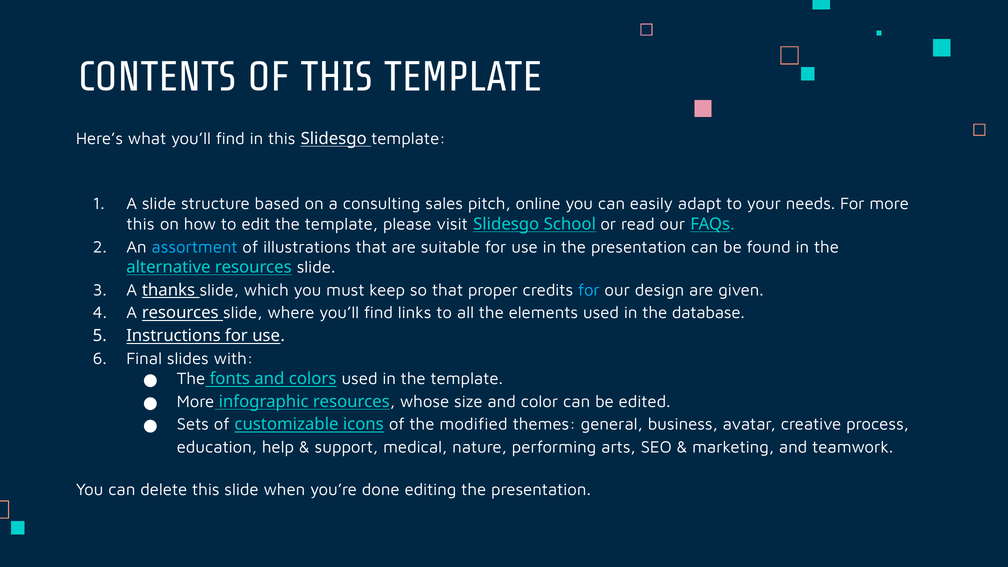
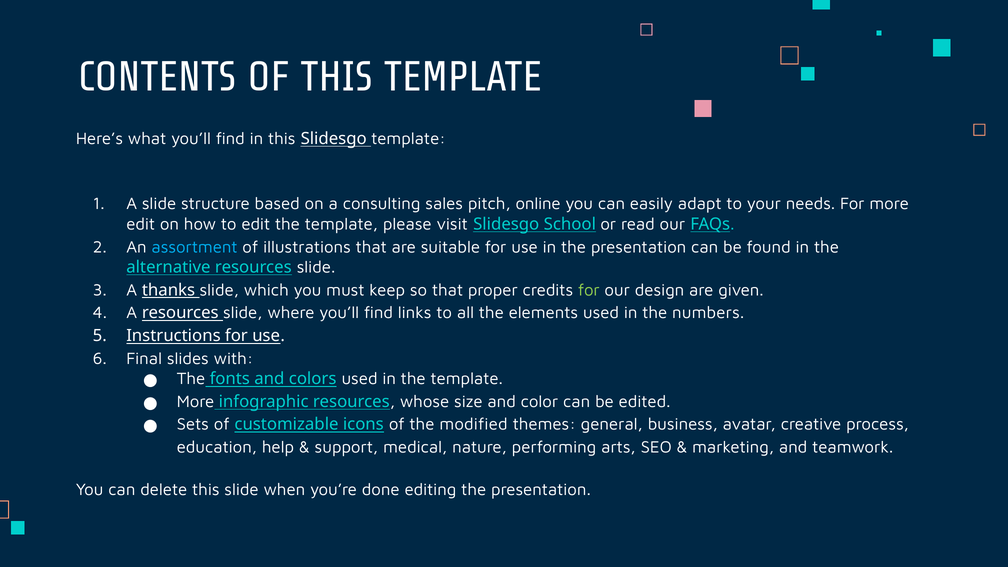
this: this -> edit (141, 224)
for colour: light blue -> light green (589, 290)
database: database -> numbers (708, 313)
